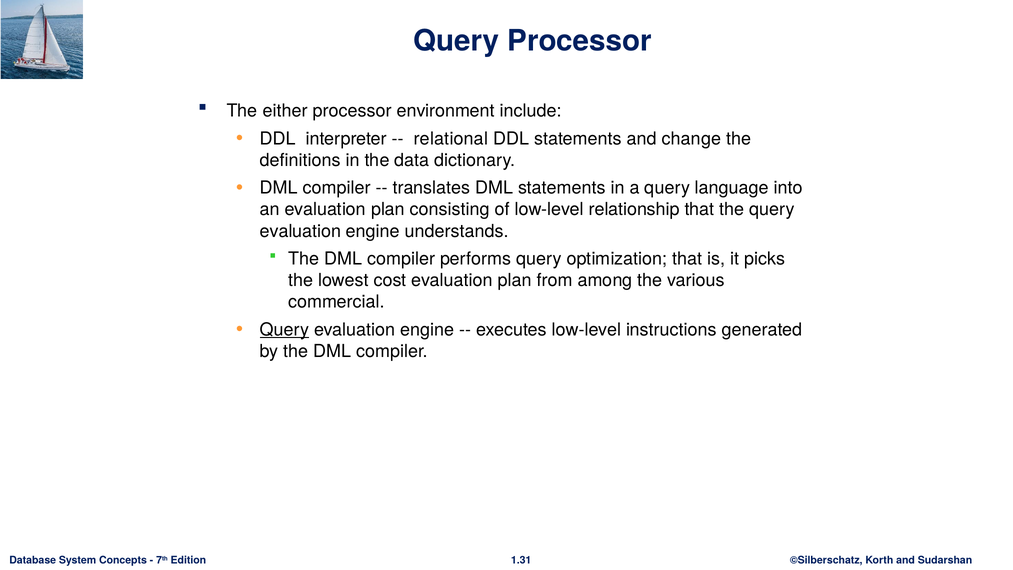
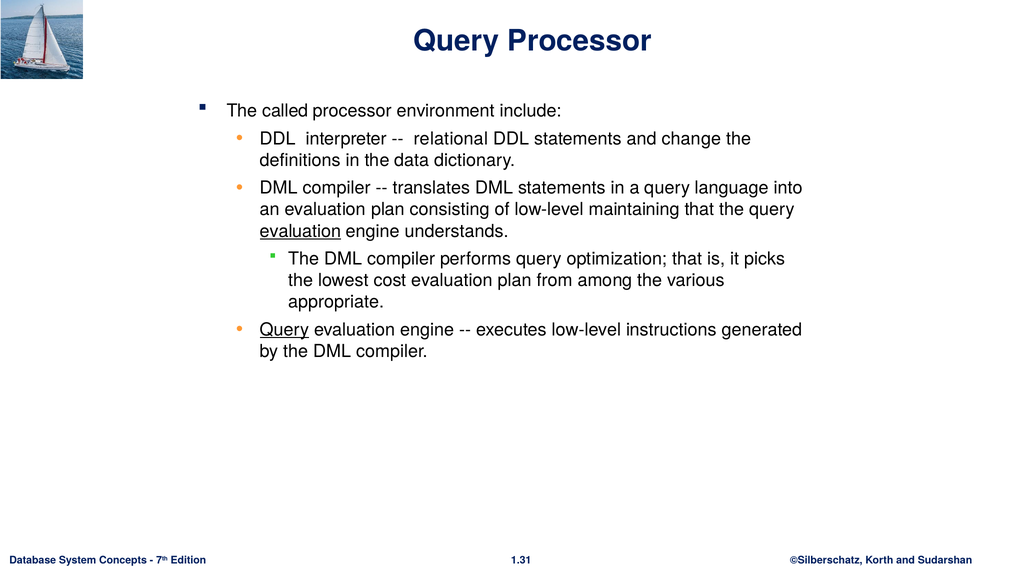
either: either -> called (285, 111)
relationship: relationship -> maintaining (634, 209)
evaluation underline: none -> present (300, 231)
commercial: commercial -> appropriate (336, 302)
